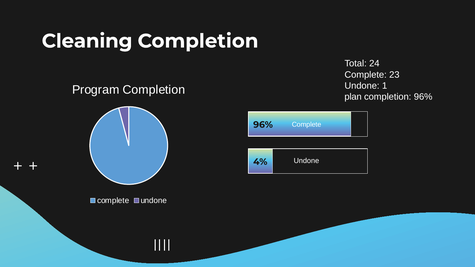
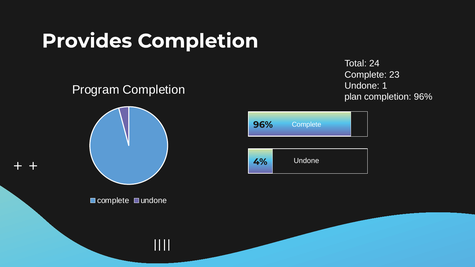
Cleaning: Cleaning -> Provides (87, 41)
